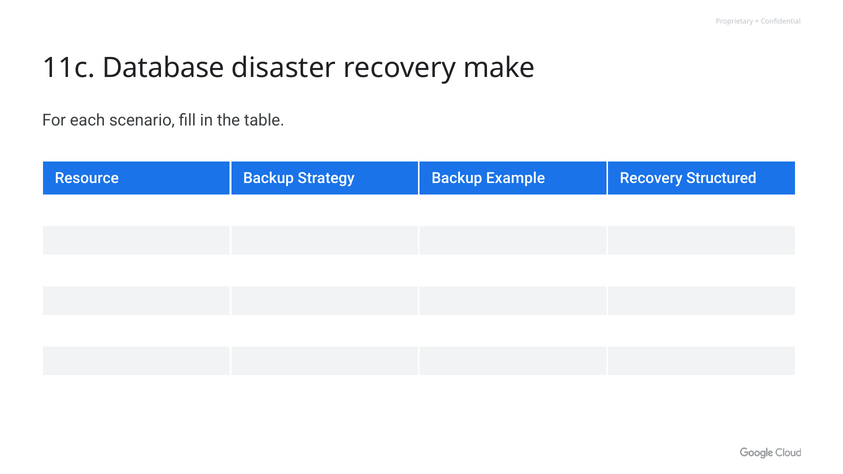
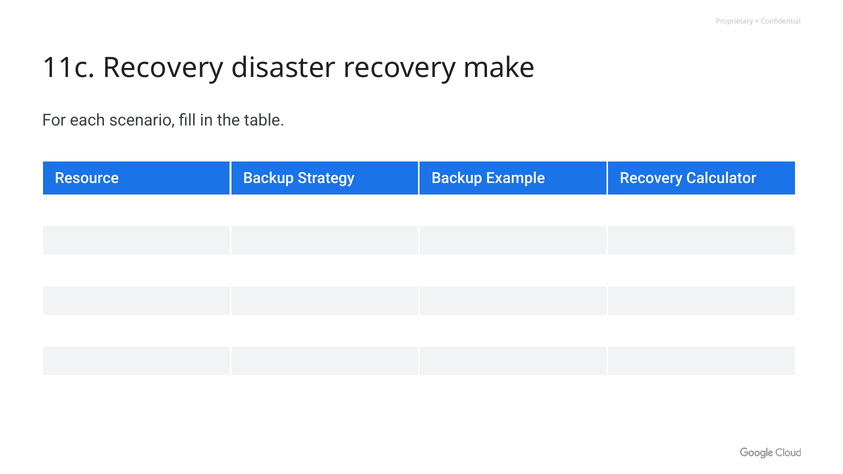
11c Database: Database -> Recovery (163, 68)
Structured: Structured -> Calculator (721, 178)
